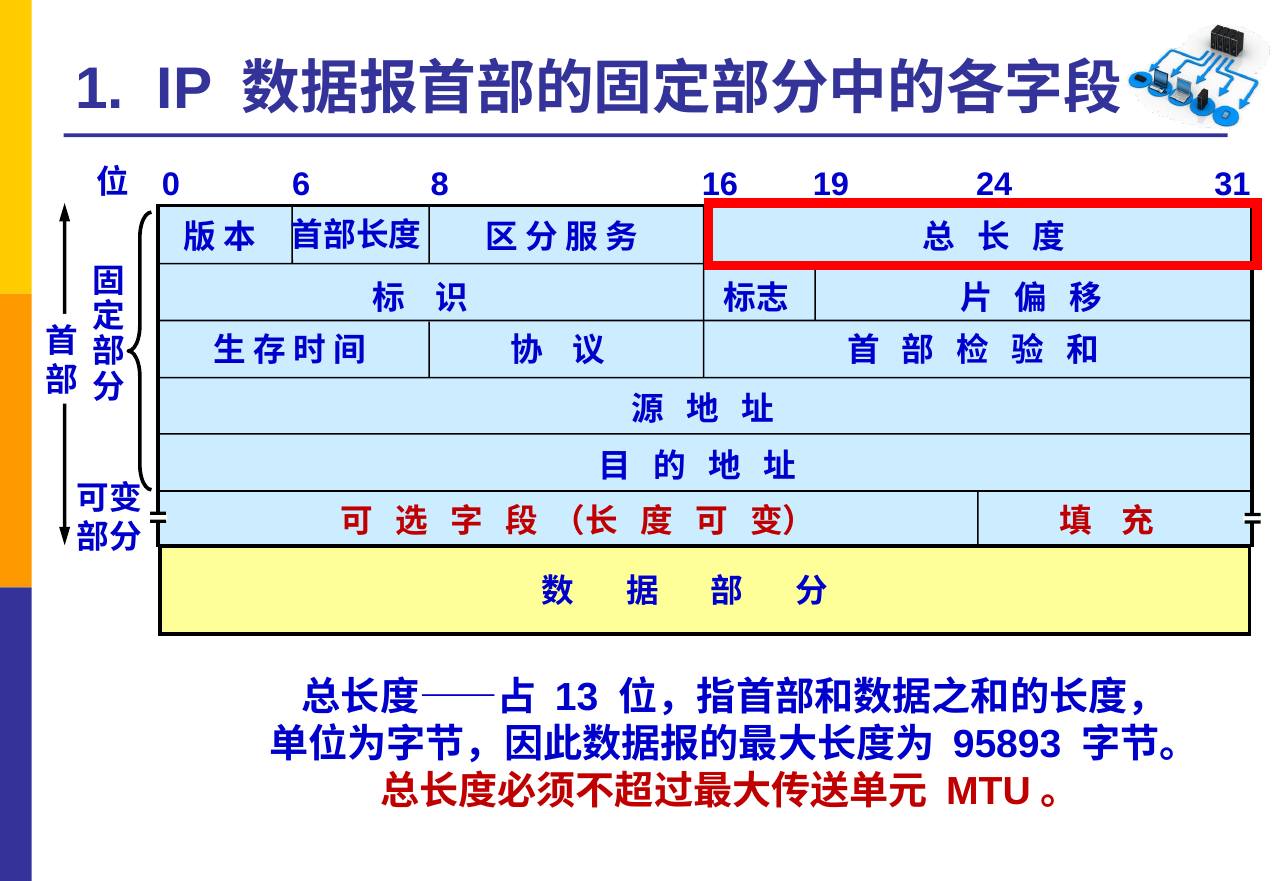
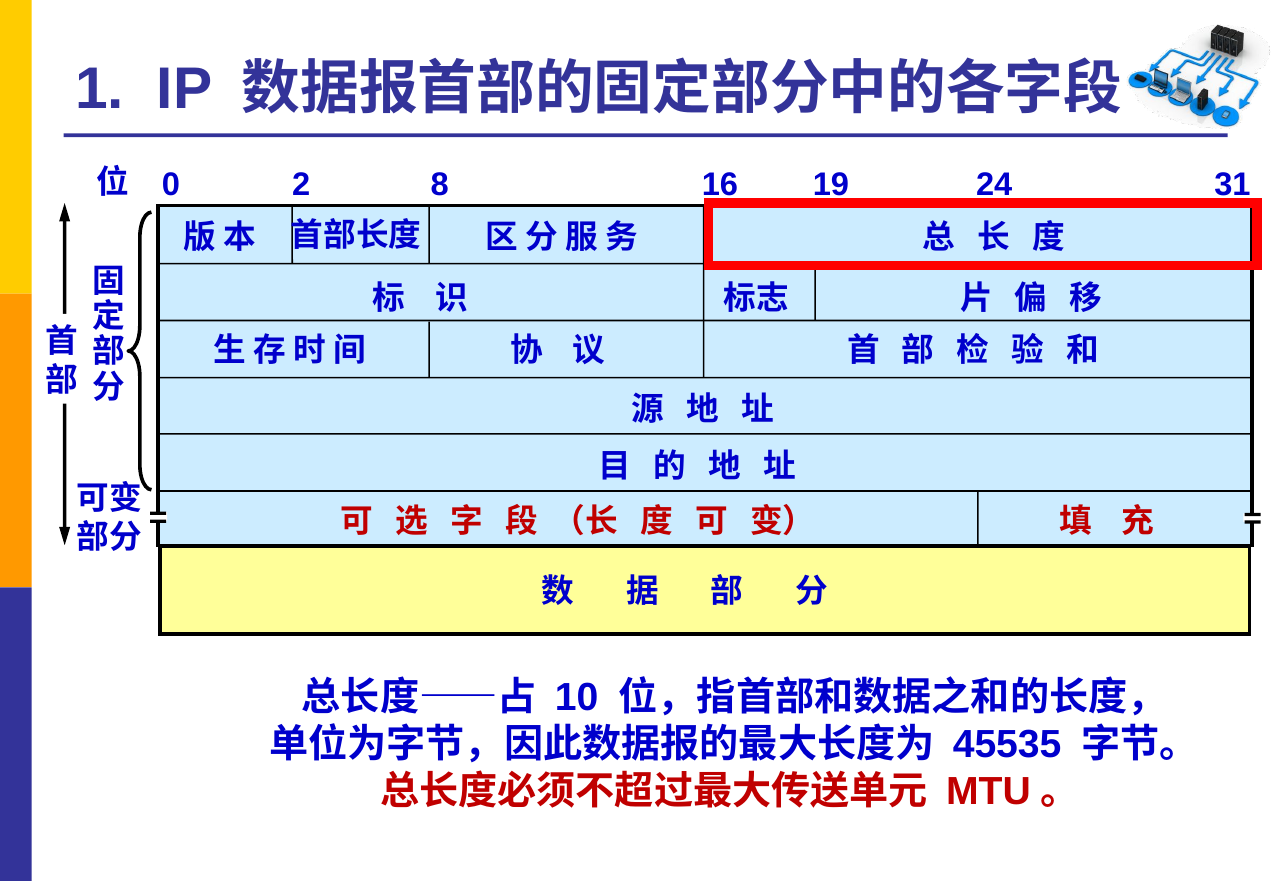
6: 6 -> 2 (301, 184)
13: 13 -> 10 (577, 697)
95893: 95893 -> 45535 (1007, 744)
